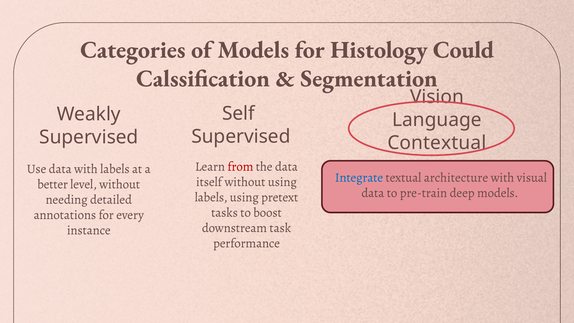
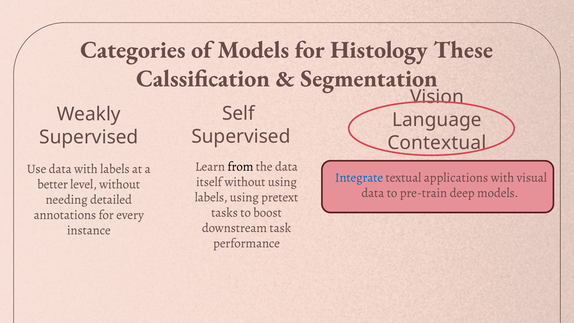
Could: Could -> These (463, 50)
from colour: red -> black (240, 167)
architecture: architecture -> applications (456, 178)
